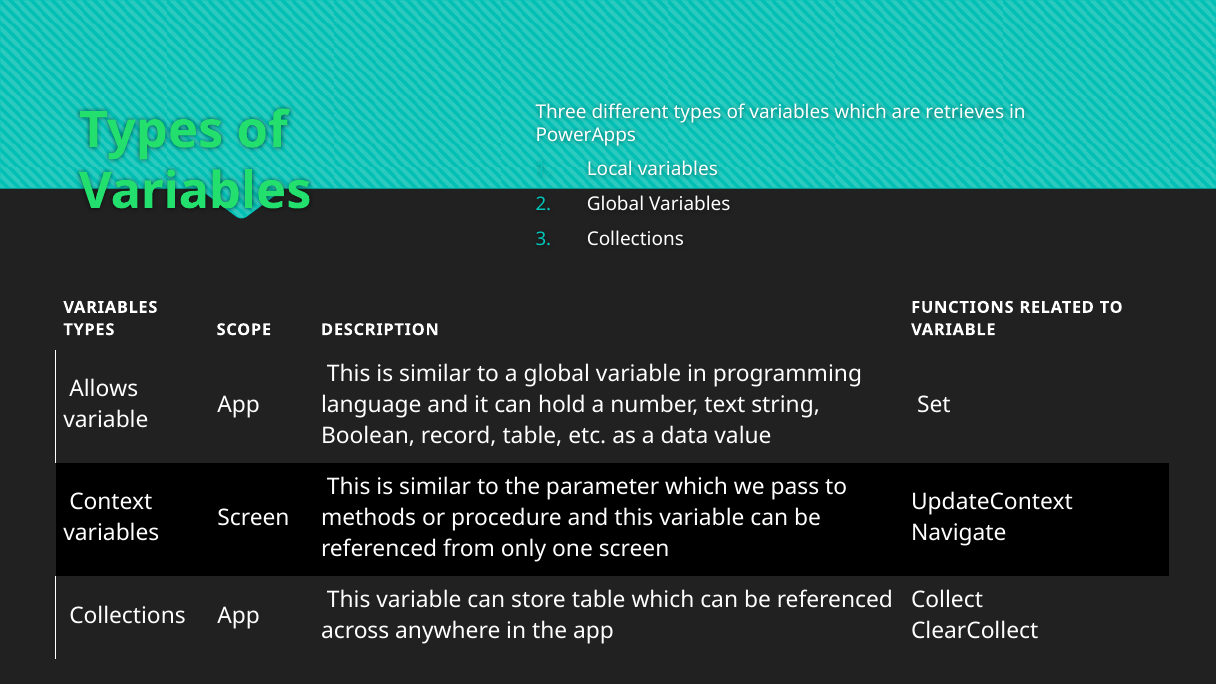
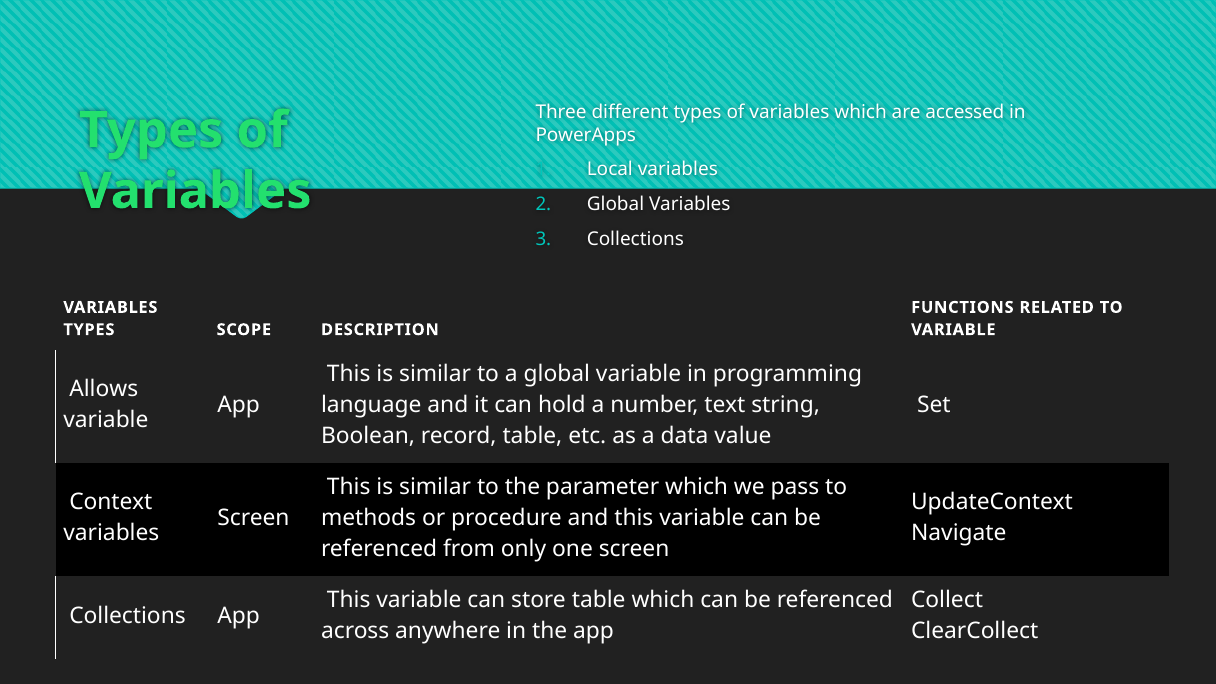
retrieves: retrieves -> accessed (965, 112)
